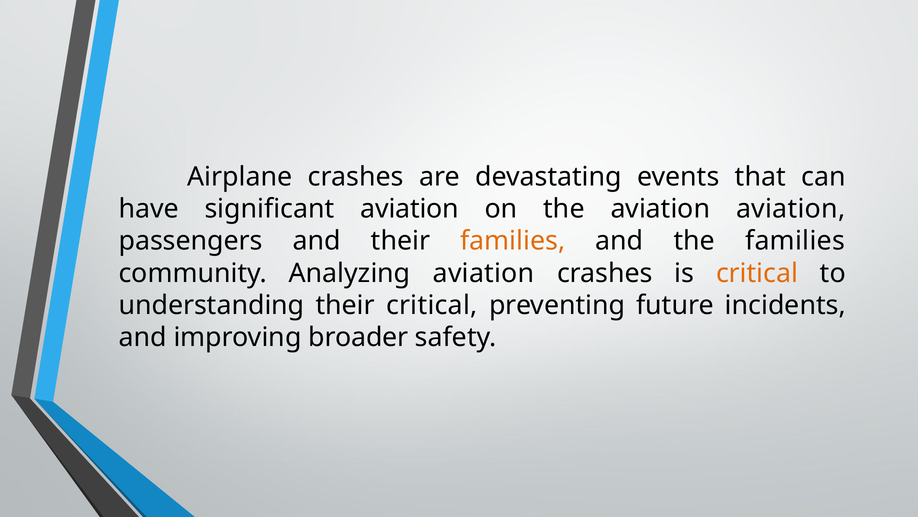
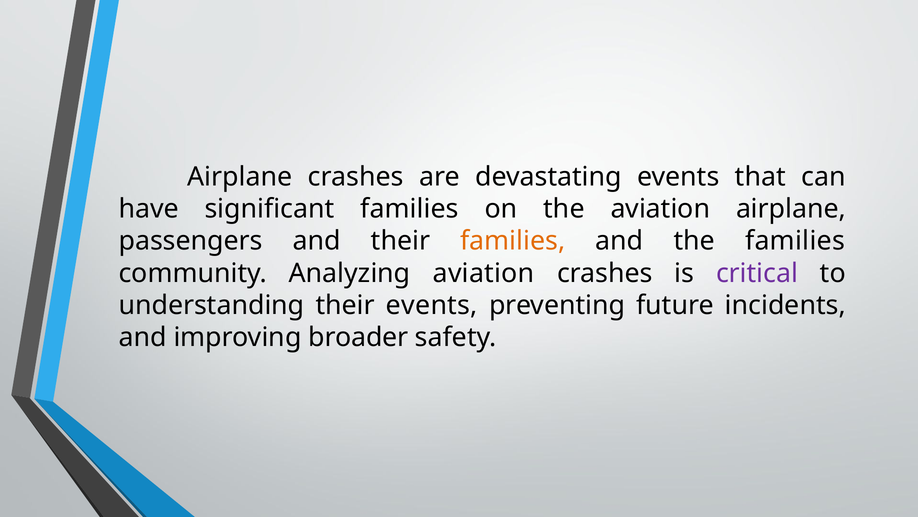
significant aviation: aviation -> families (409, 209)
aviation aviation: aviation -> airplane (791, 209)
critical colour: orange -> purple (757, 273)
their critical: critical -> events (432, 305)
